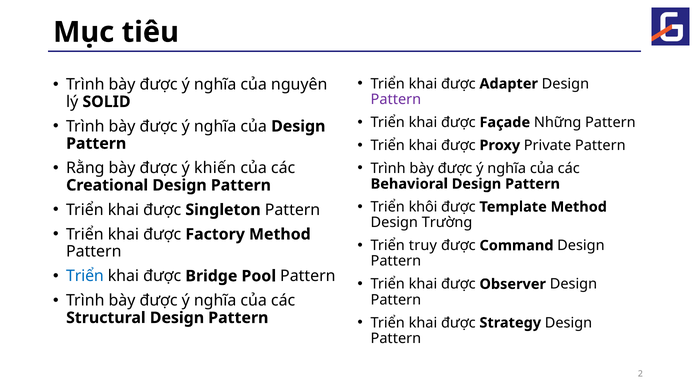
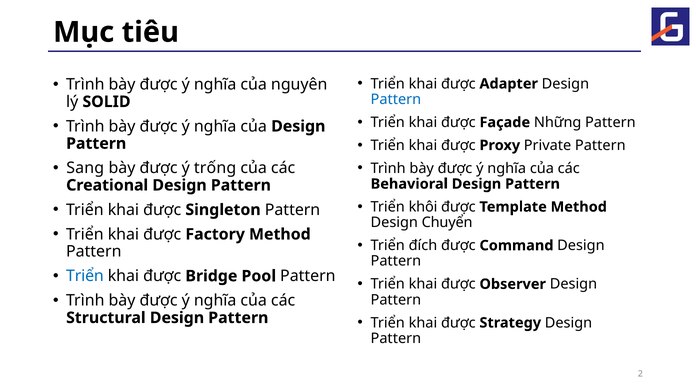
Pattern colour: purple -> blue (396, 99)
Rằng: Rằng -> Sang (85, 168)
khiến: khiến -> trống (215, 168)
Trường: Trường -> Chuyển (447, 222)
truy: truy -> đích (423, 245)
